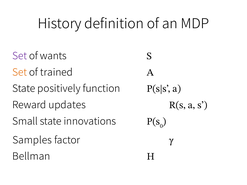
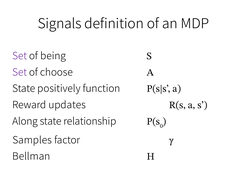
History: History -> Signals (60, 24)
wants: wants -> being (53, 56)
Set colour: orange -> purple (20, 72)
trained: trained -> choose (56, 72)
Small: Small -> Along (25, 122)
innovations: innovations -> relationship (90, 122)
